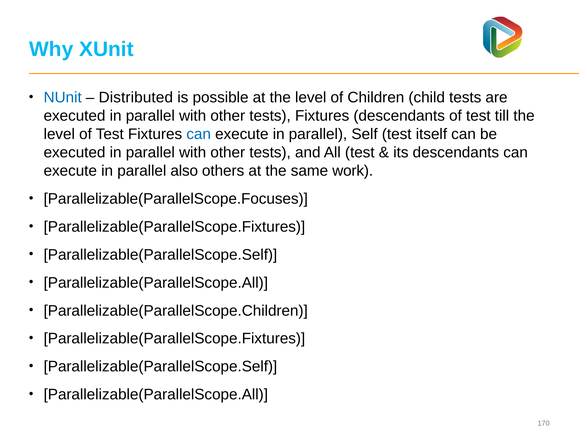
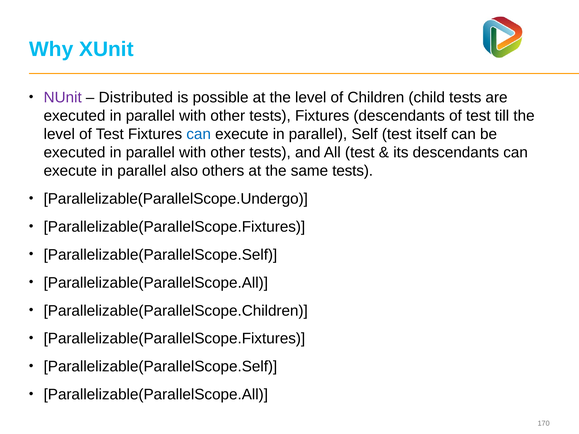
NUnit colour: blue -> purple (63, 98)
same work: work -> tests (353, 171)
Parallelizable(ParallelScope.Focuses: Parallelizable(ParallelScope.Focuses -> Parallelizable(ParallelScope.Undergo (176, 199)
